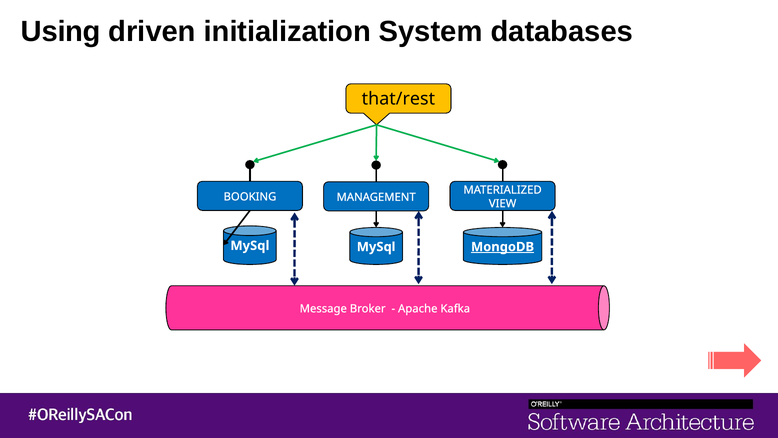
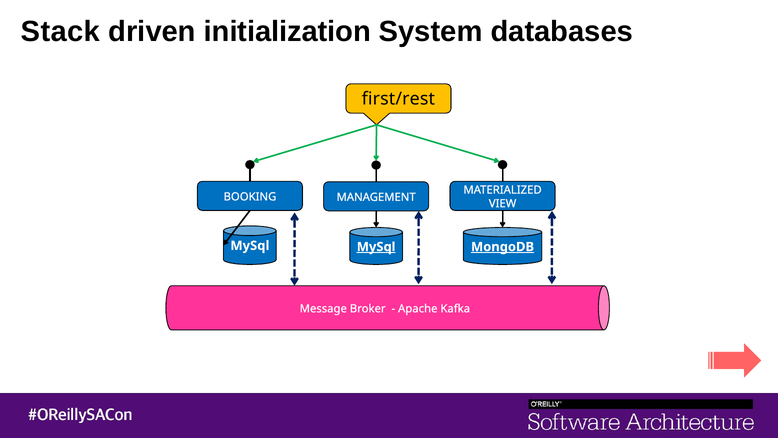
Using: Using -> Stack (60, 31)
that/rest: that/rest -> first/rest (398, 99)
MySql underline: none -> present (376, 247)
